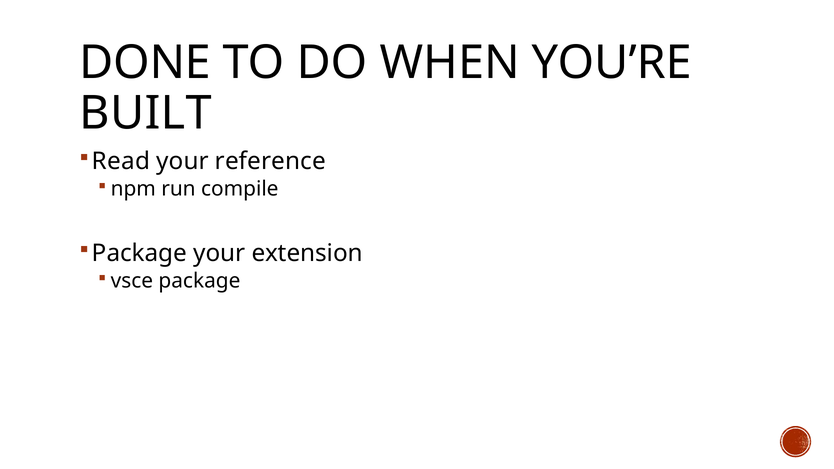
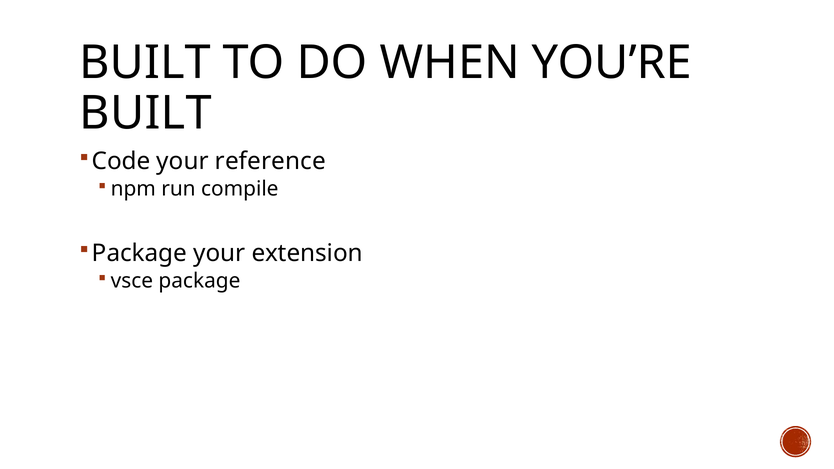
DONE: DONE -> BUILT (145, 63)
Read: Read -> Code (121, 161)
